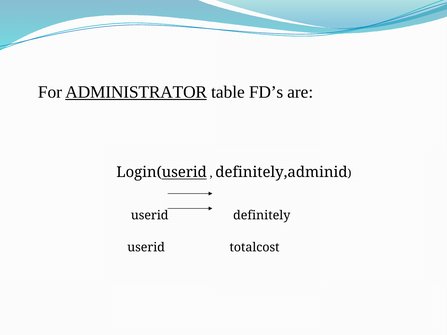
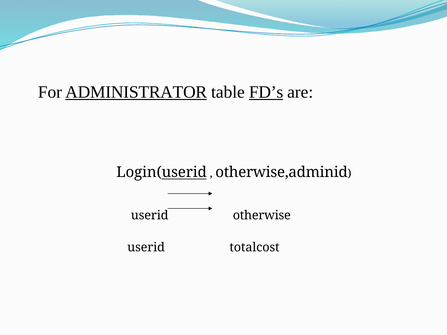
FD’s underline: none -> present (266, 92)
definitely,adminid: definitely,adminid -> otherwise,adminid (282, 172)
definitely: definitely -> otherwise (262, 215)
